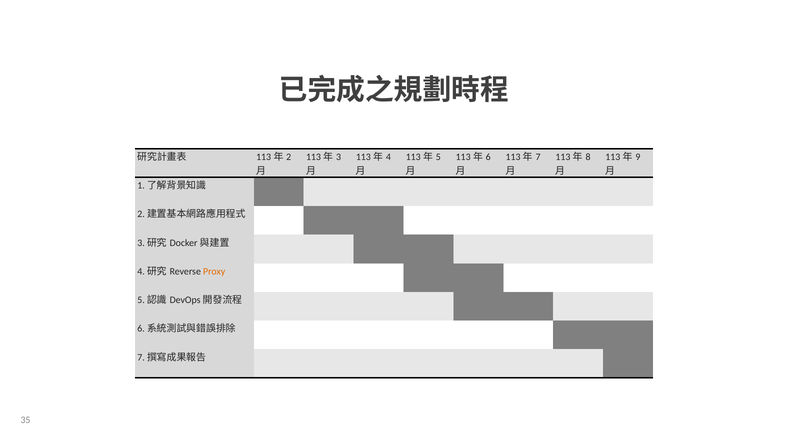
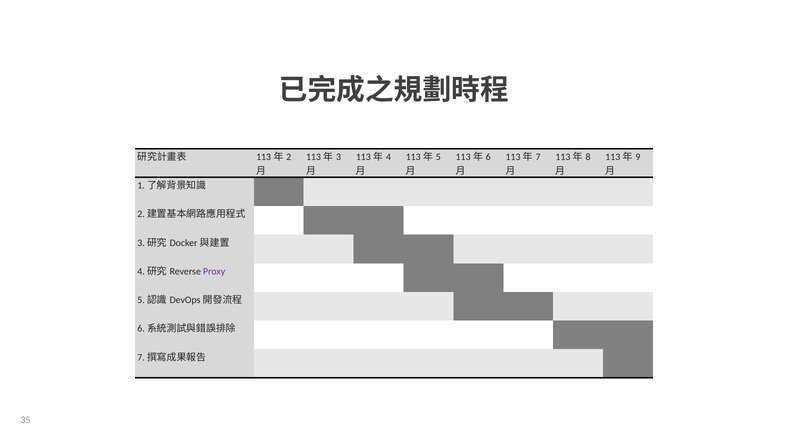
Proxy colour: orange -> purple (214, 272)
